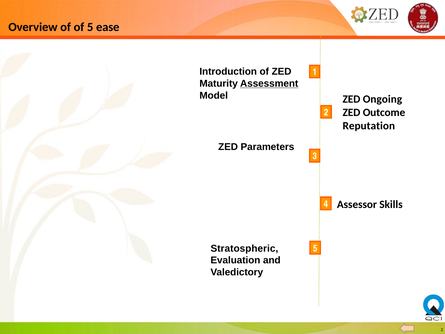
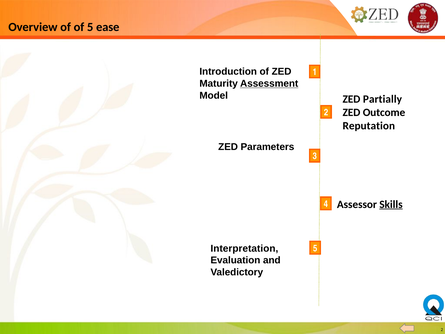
Ongoing: Ongoing -> Partially (382, 99)
Skills underline: none -> present (391, 204)
Stratospheric: Stratospheric -> Interpretation (244, 248)
